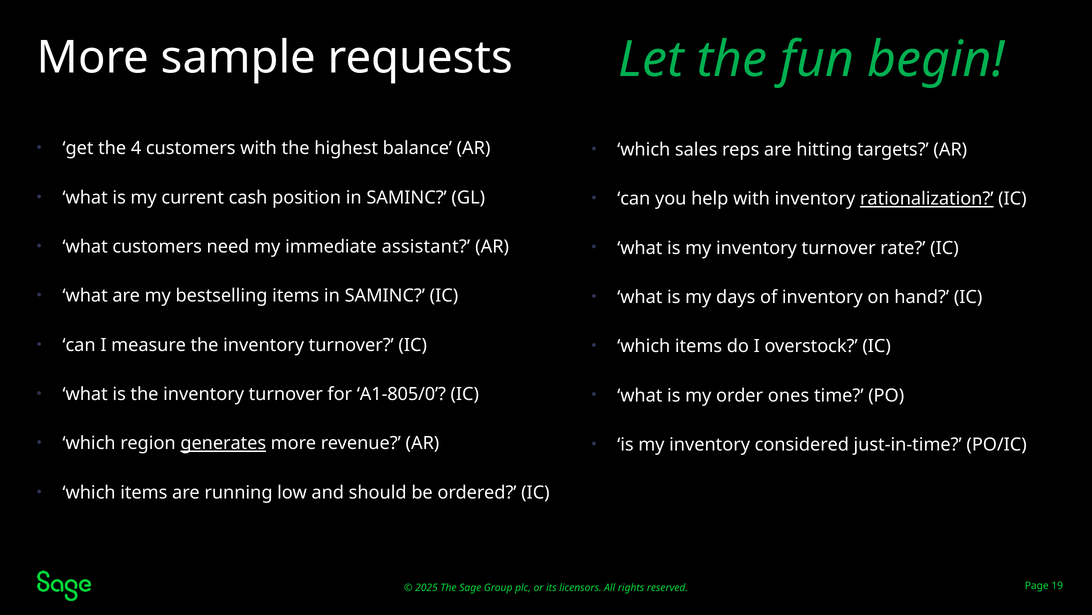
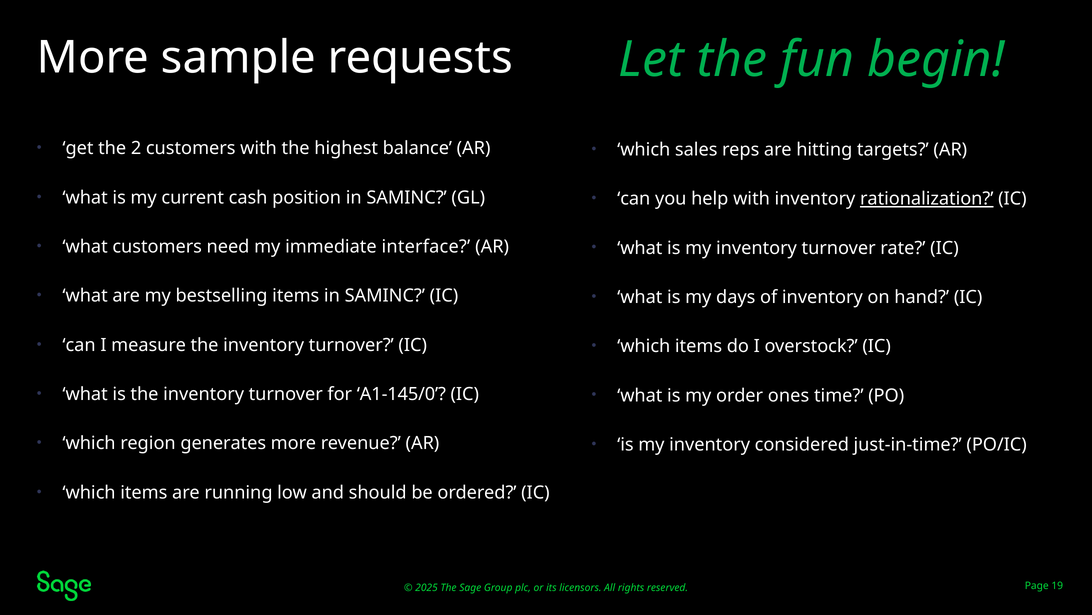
4: 4 -> 2 (136, 148)
assistant: assistant -> interface (426, 247)
A1-805/0: A1-805/0 -> A1-145/0 (401, 394)
generates underline: present -> none (223, 443)
